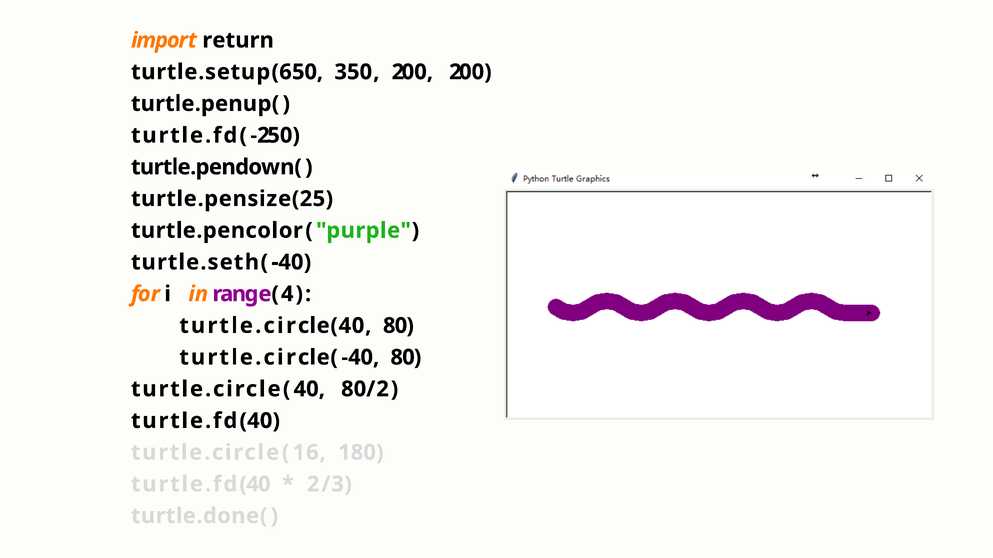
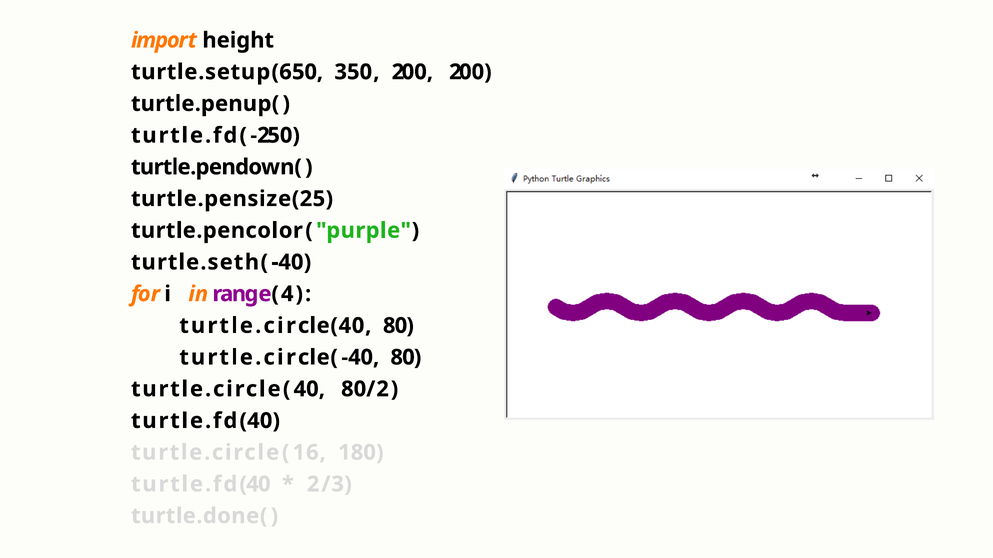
return: return -> height (238, 40)
